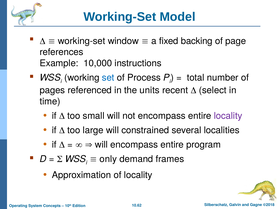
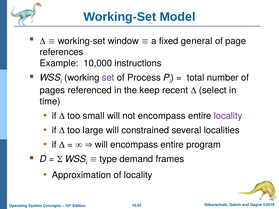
backing: backing -> general (197, 41)
set colour: blue -> purple (108, 78)
units: units -> keep (150, 90)
only: only -> type (108, 159)
